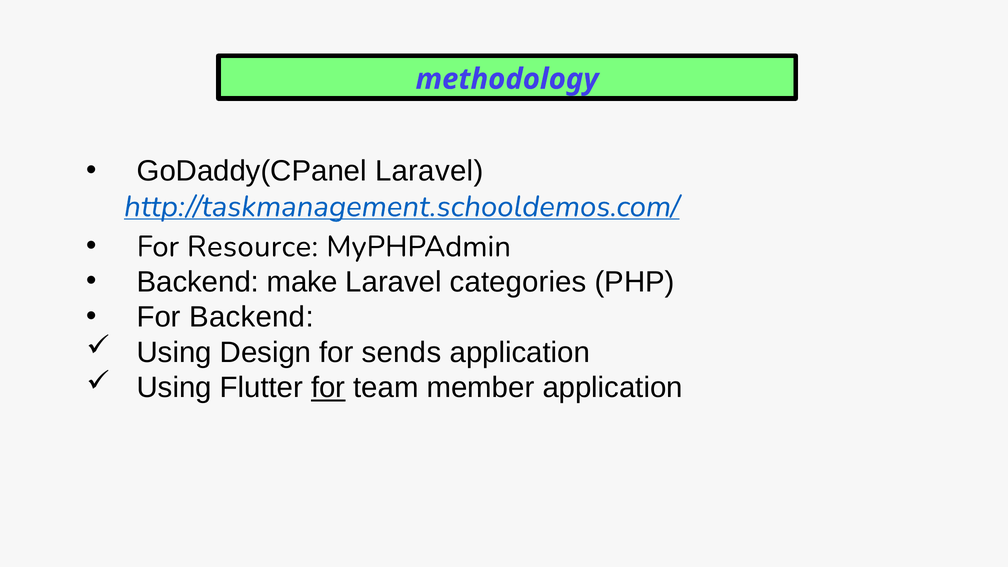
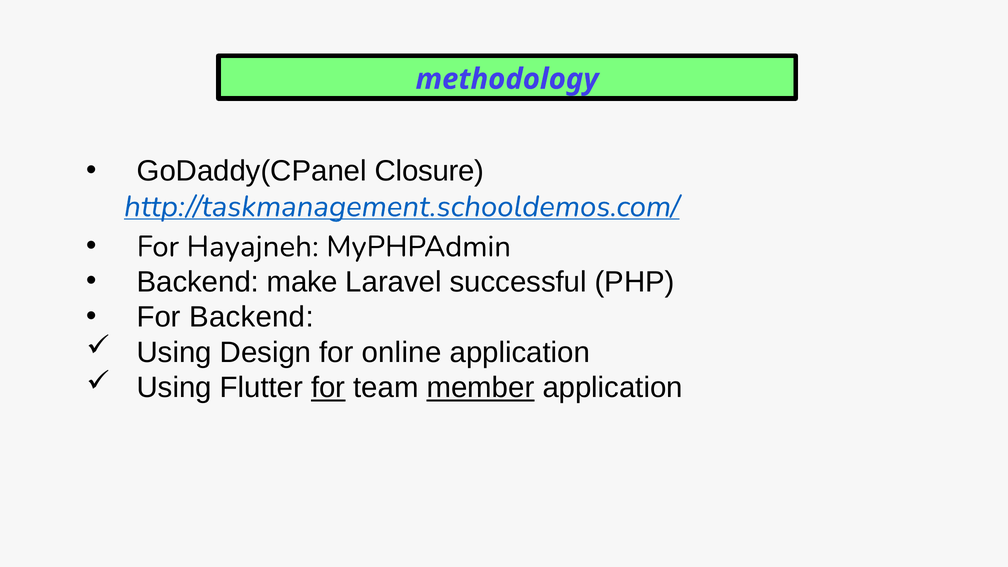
GoDaddy(CPanel Laravel: Laravel -> Closure (430, 171)
Resource: Resource -> Hayajneh (253, 247)
categories: categories -> successful (518, 282)
sends: sends -> online (402, 352)
member underline: none -> present (481, 388)
